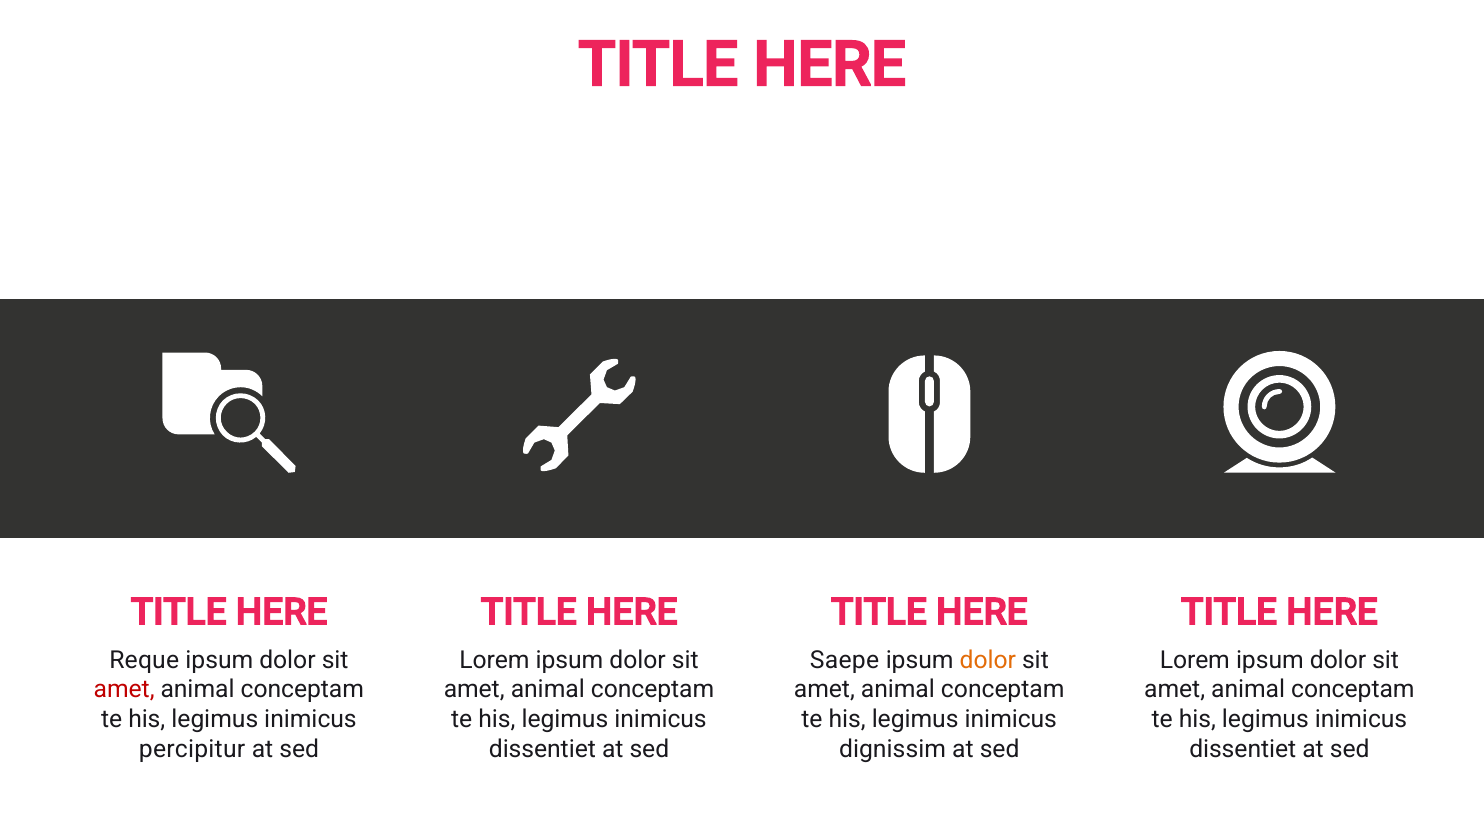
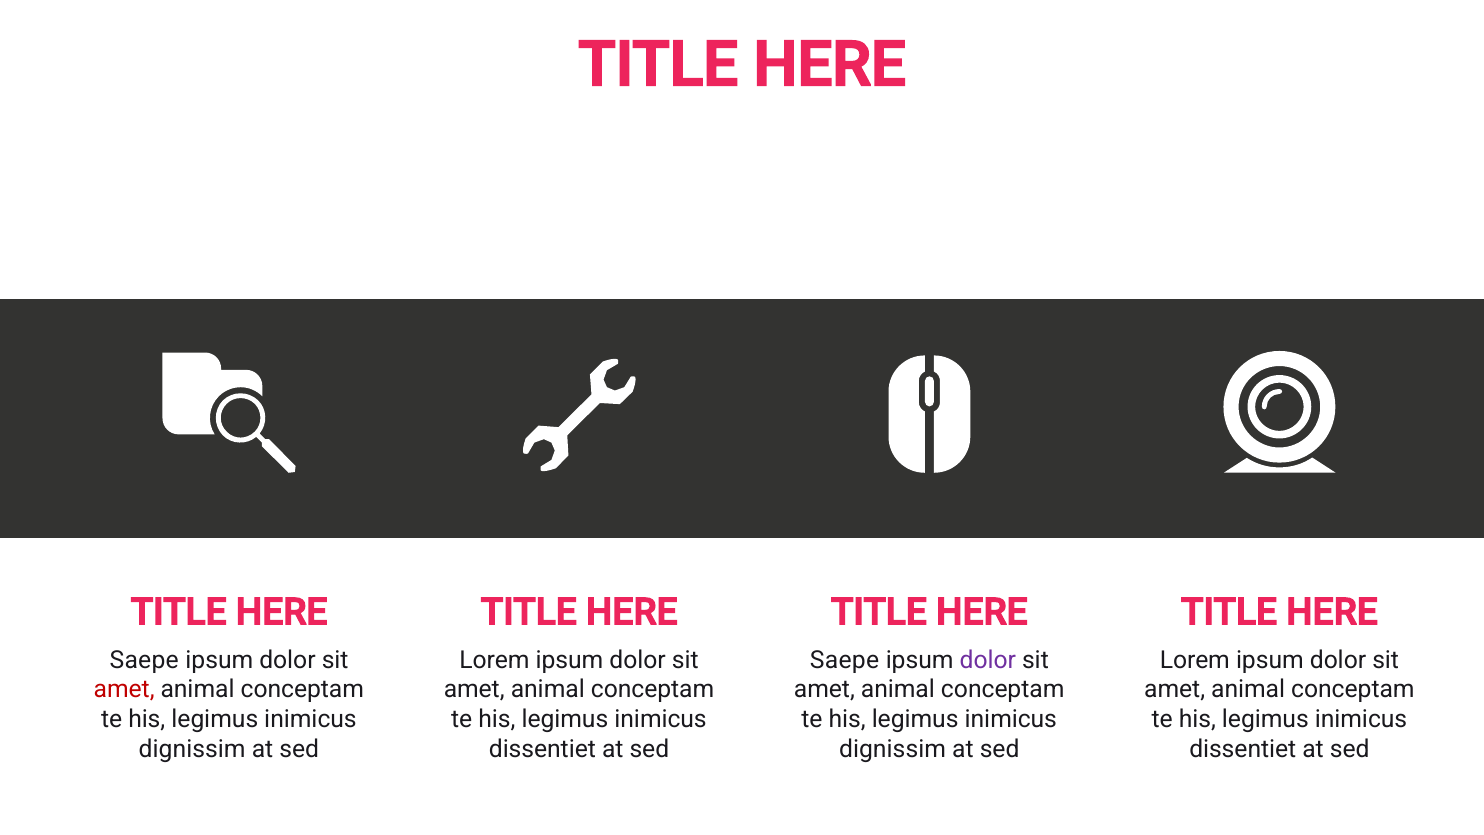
Reque: Reque -> Saepe (144, 660)
dolor colour: orange -> purple (988, 660)
percipitur: percipitur -> dignissim (192, 749)
